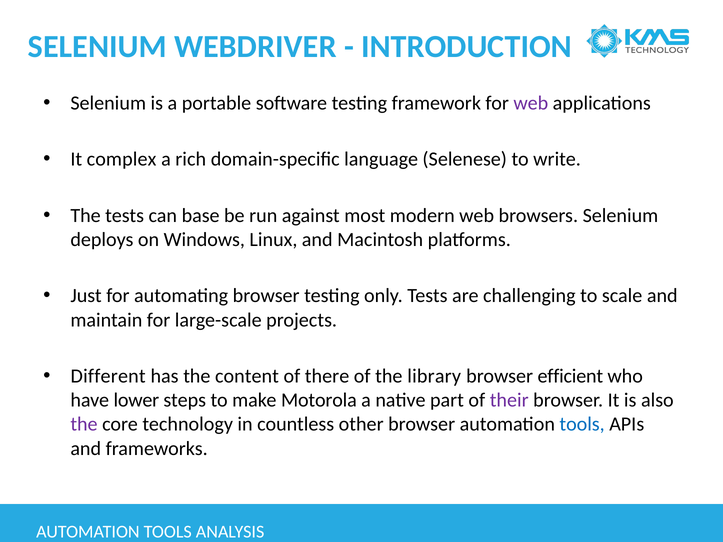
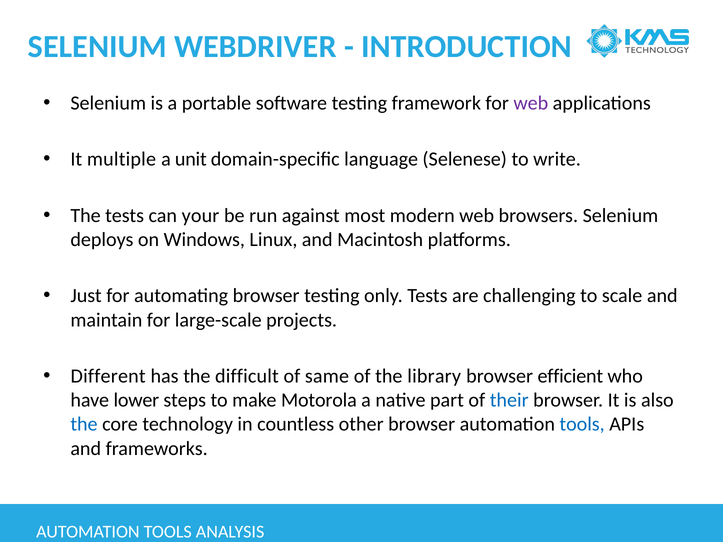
complex: complex -> multiple (122, 159)
rich: rich -> unit (191, 159)
base: base -> your (201, 216)
content: content -> difficult (247, 376)
there: there -> same (327, 376)
their colour: purple -> blue (509, 400)
the colour: purple -> blue (84, 425)
